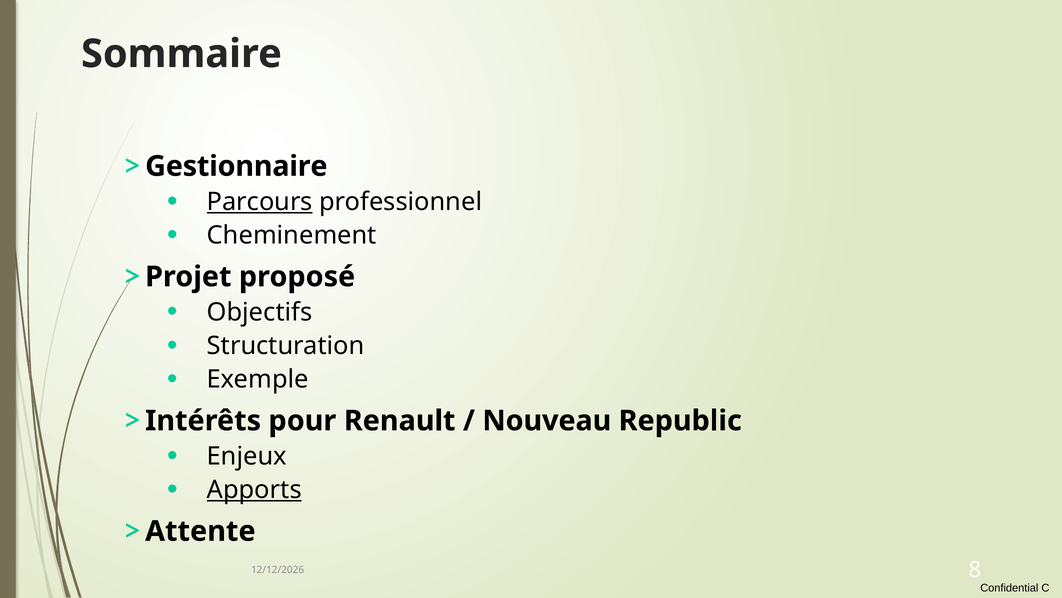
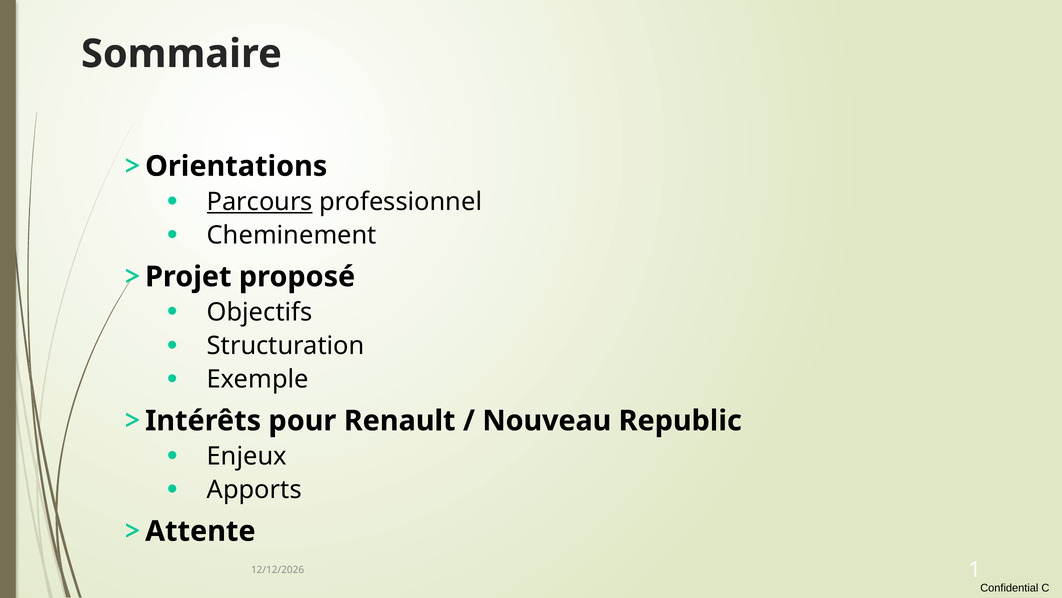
Gestionnaire: Gestionnaire -> Orientations (236, 166)
Apports underline: present -> none (254, 489)
8: 8 -> 1 (975, 569)
